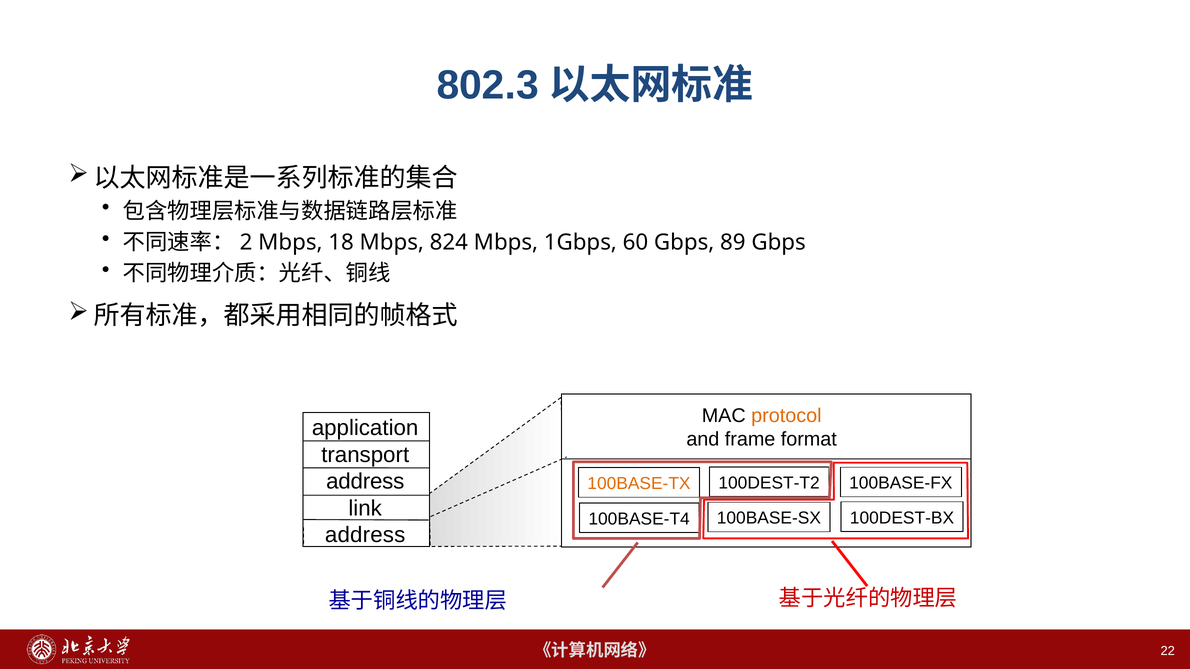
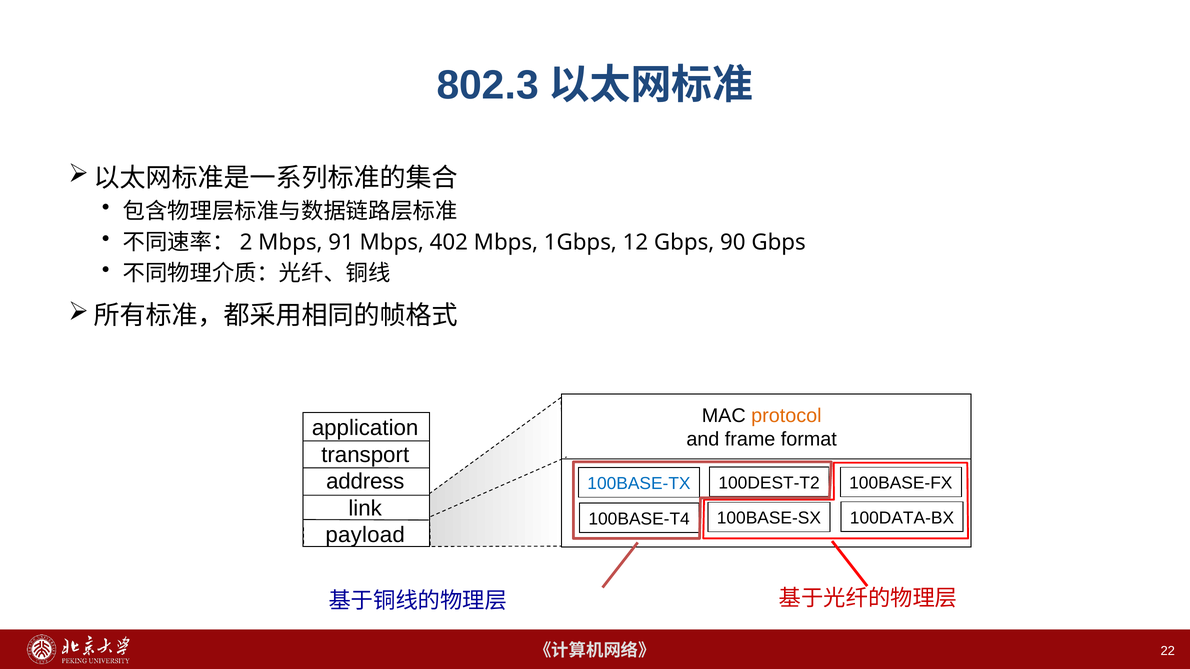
18: 18 -> 91 (341, 243)
824: 824 -> 402 (449, 243)
60: 60 -> 12 (635, 243)
89: 89 -> 90 (733, 243)
100BASE-TX colour: orange -> blue (639, 484)
100DEST-BX: 100DEST-BX -> 100DATA-BX (902, 518)
address: address -> payload (365, 535)
